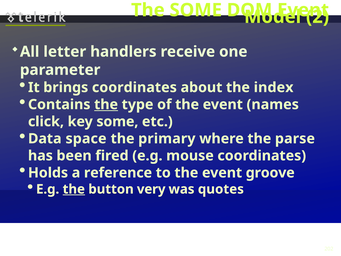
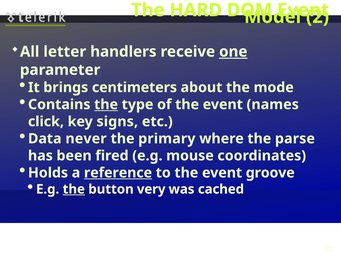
The SOME: SOME -> HARD (196, 10)
one underline: none -> present (233, 52)
brings coordinates: coordinates -> centimeters (134, 87)
index: index -> mode (274, 87)
key some: some -> signs (117, 121)
space: space -> never (86, 138)
reference underline: none -> present (118, 173)
quotes: quotes -> cached (221, 189)
